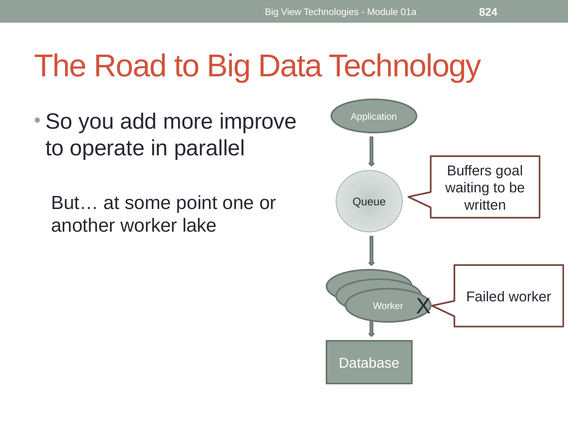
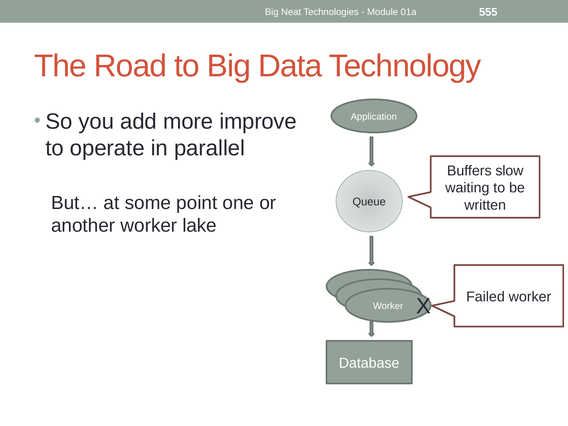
View: View -> Neat (291, 12)
824: 824 -> 555 (488, 12)
goal: goal -> slow (509, 171)
